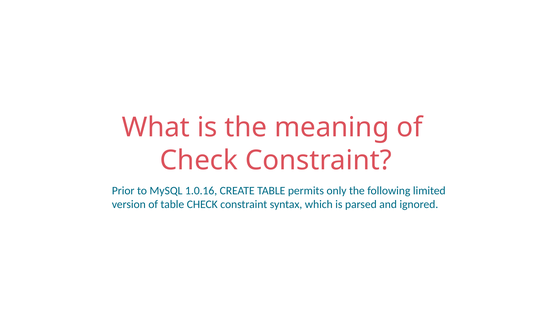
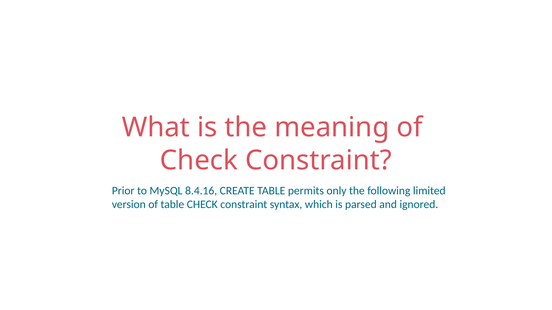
1.0.16: 1.0.16 -> 8.4.16 (201, 191)
